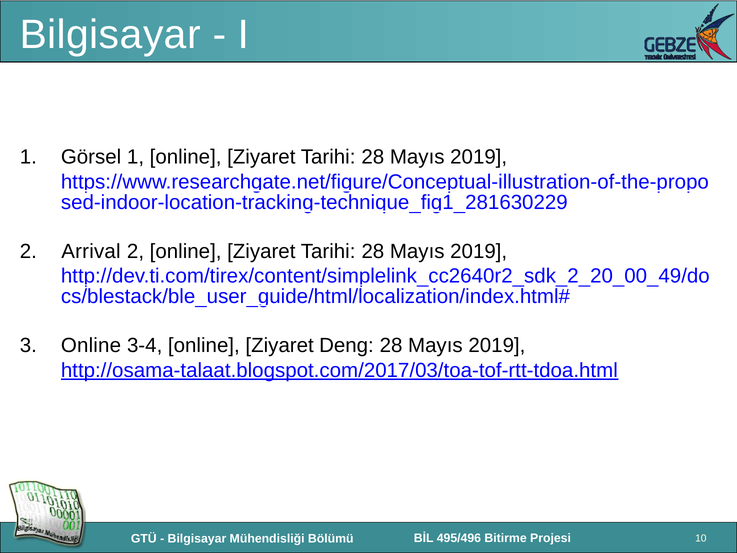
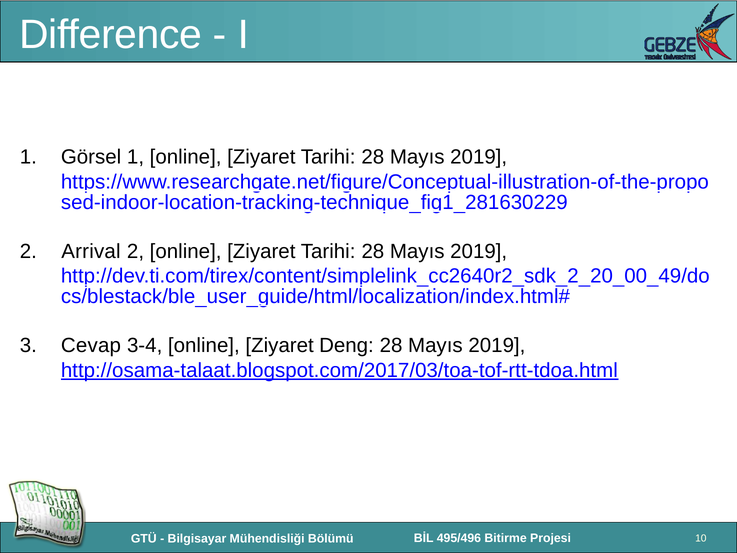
Bilgisayar: Bilgisayar -> Difference (111, 35)
Online: Online -> Cevap (91, 346)
